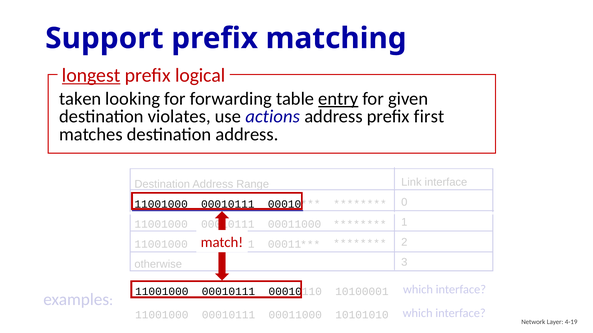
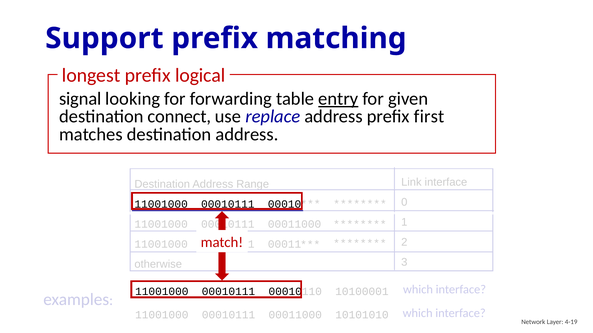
longest underline: present -> none (91, 76)
taken: taken -> signal (80, 99)
violates: violates -> connect (179, 117)
actions: actions -> replace (273, 117)
